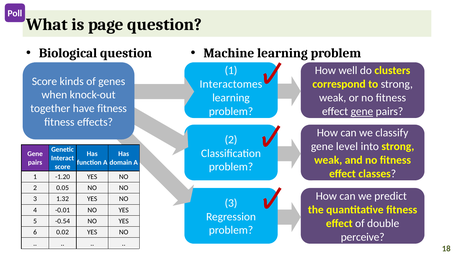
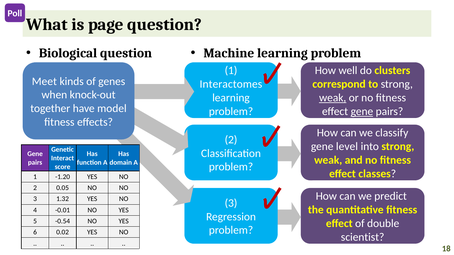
Score: Score -> Meet (44, 81)
weak underline: none -> present (333, 98)
have fitness: fitness -> model (112, 109)
perceive: perceive -> scientist (363, 237)
